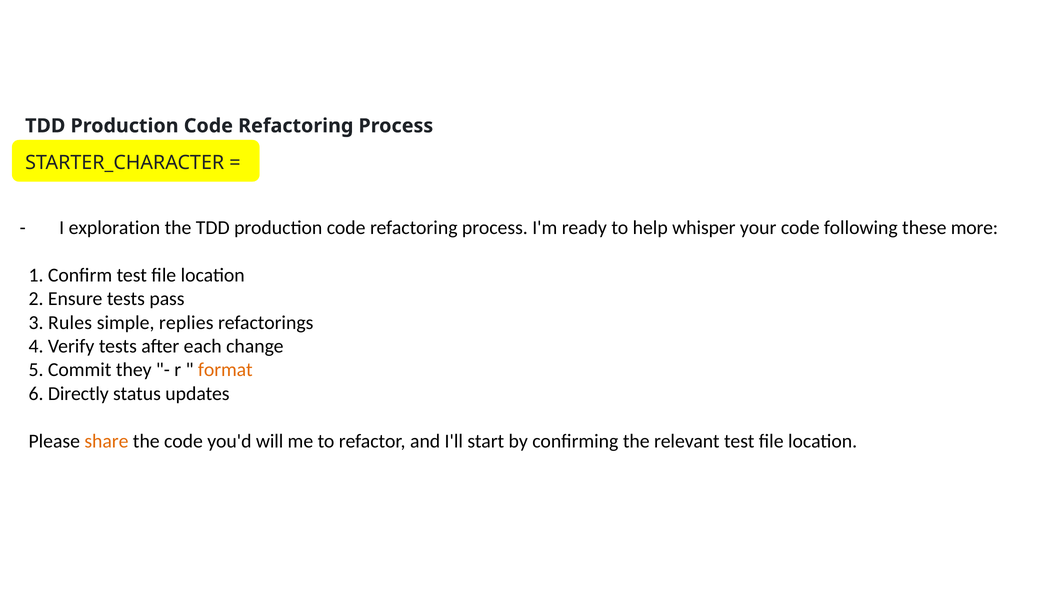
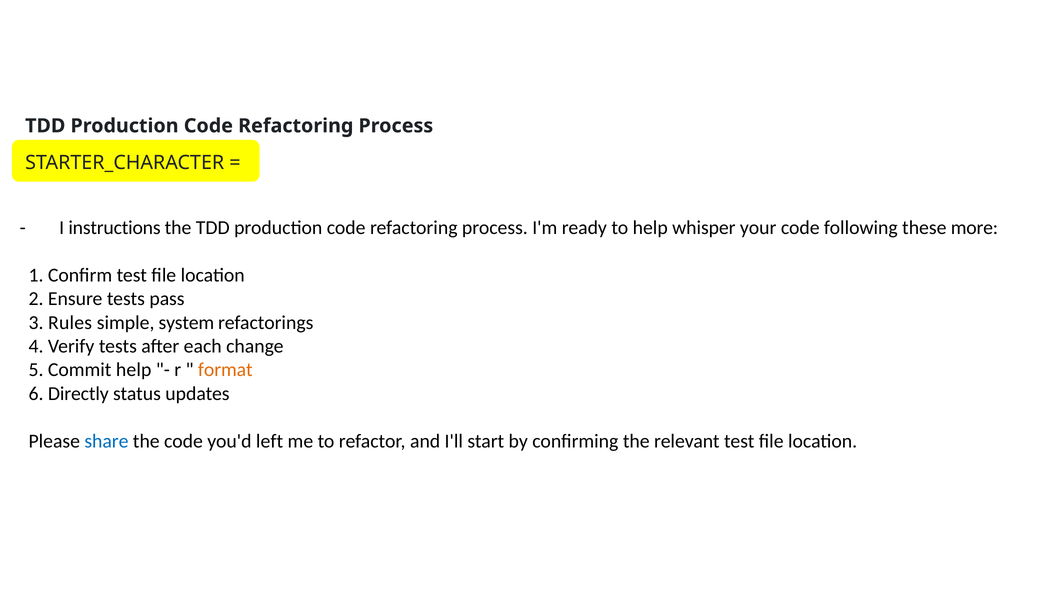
exploration: exploration -> instructions (115, 228)
replies: replies -> system (186, 323)
Commit they: they -> help (134, 370)
share colour: orange -> blue (106, 441)
will: will -> left (270, 441)
